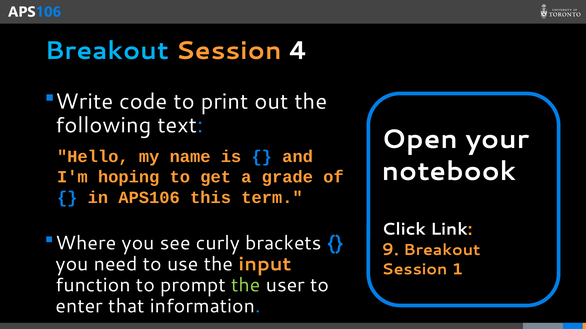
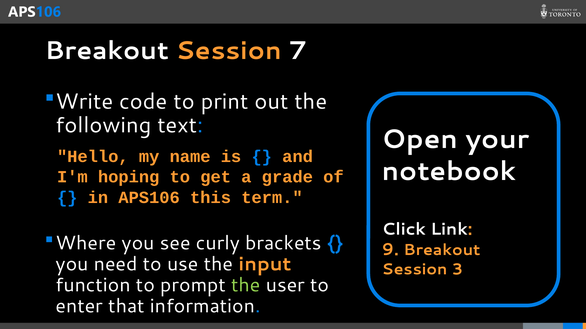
Breakout colour: light blue -> white (107, 51)
4: 4 -> 7 (298, 51)
1: 1 -> 3 (458, 270)
